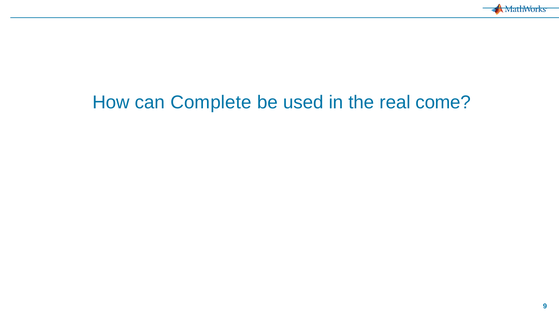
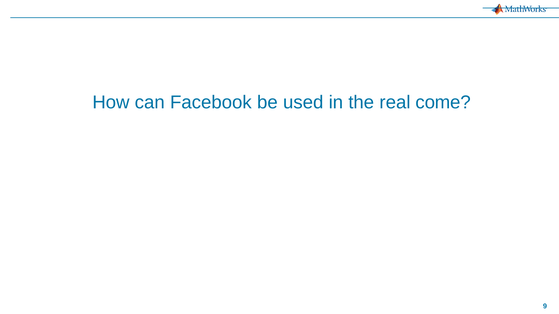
Complete: Complete -> Facebook (211, 102)
